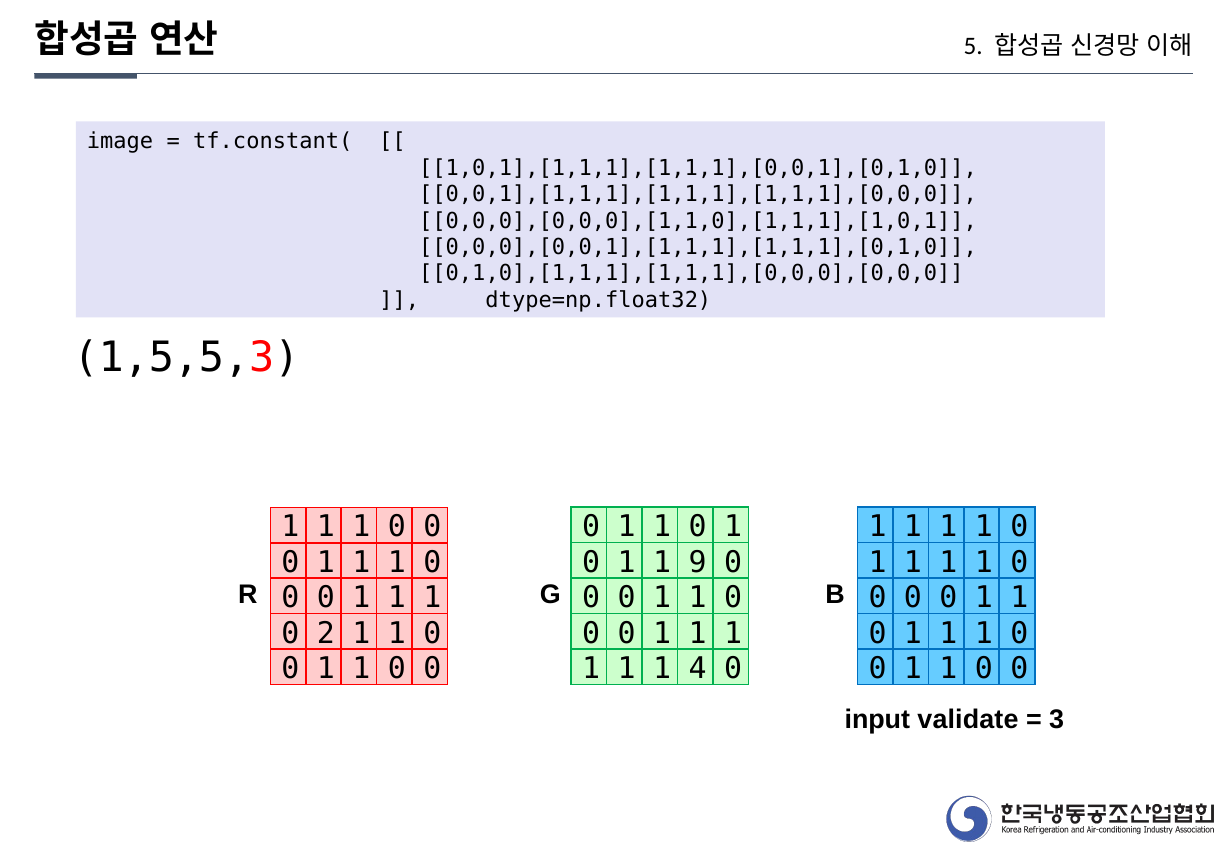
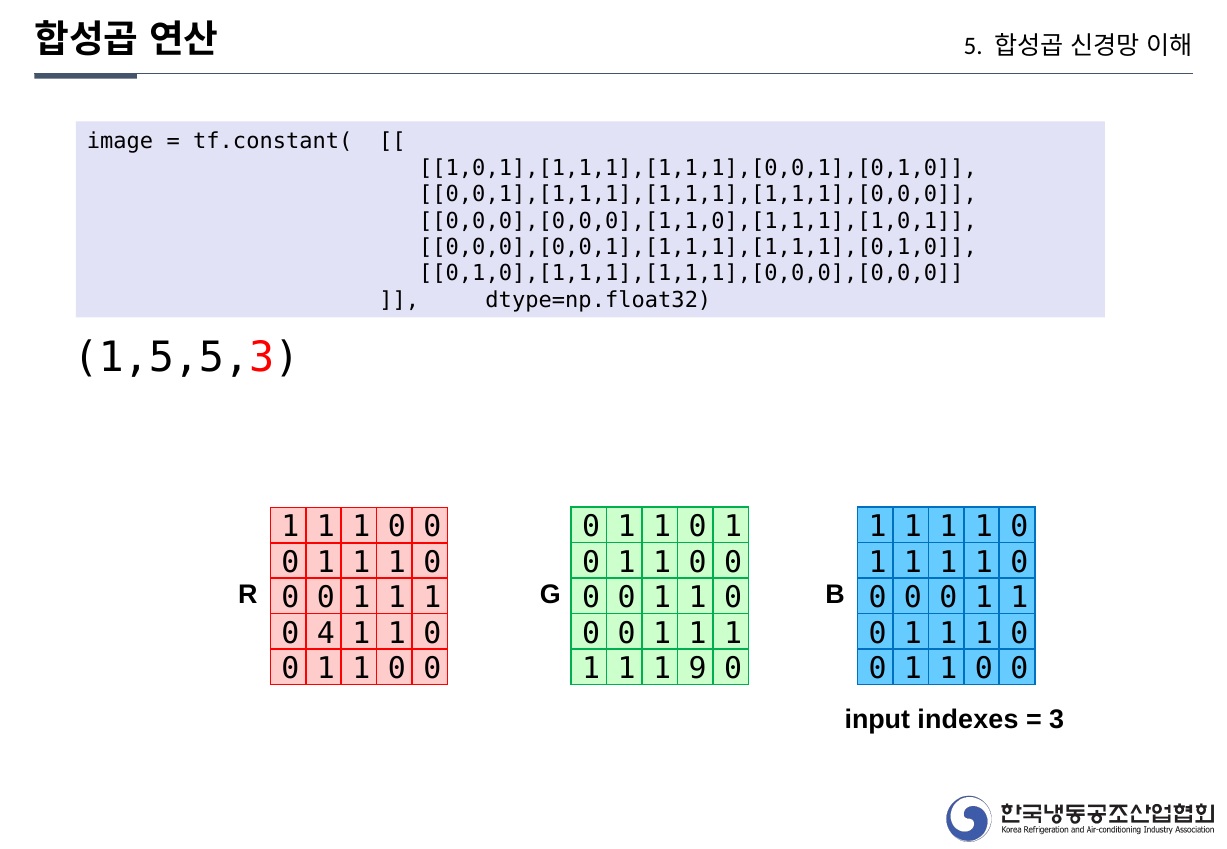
9: 9 -> 0 (698, 563)
2: 2 -> 4 (326, 634)
4: 4 -> 9 (698, 669)
validate: validate -> indexes (968, 720)
